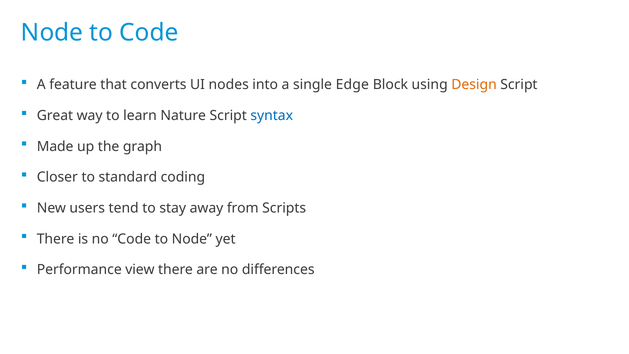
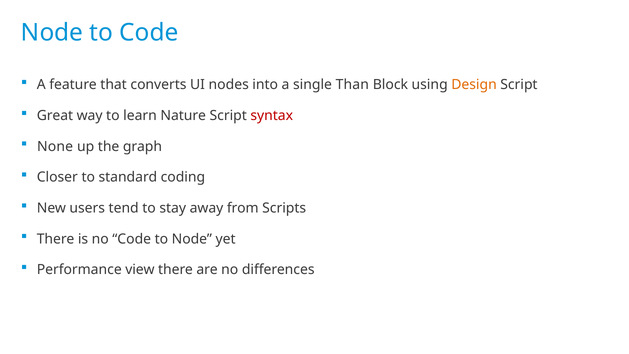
Edge: Edge -> Than (352, 85)
syntax colour: blue -> red (272, 116)
Made: Made -> None (55, 146)
